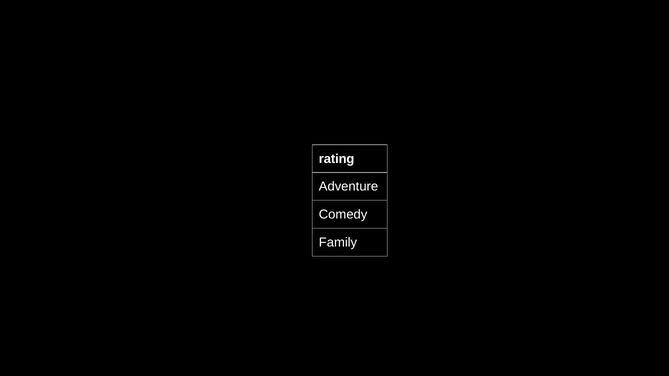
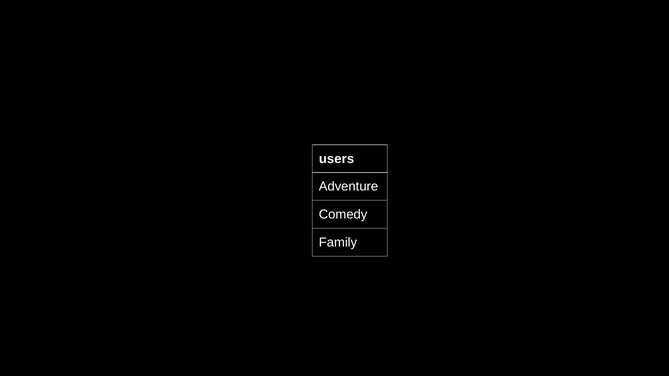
rating: rating -> users (337, 159)
